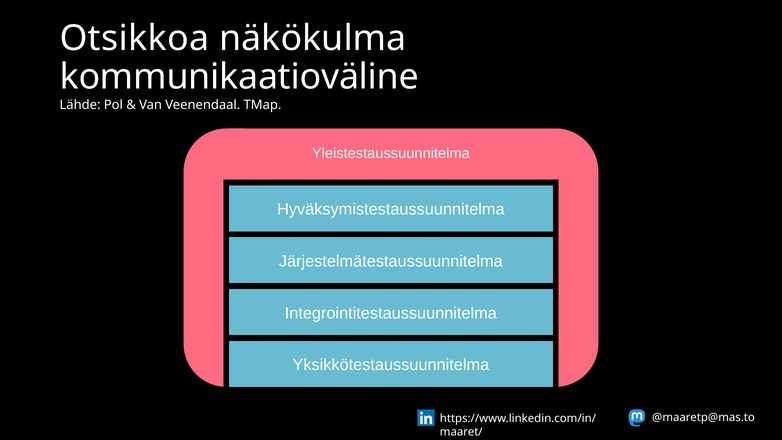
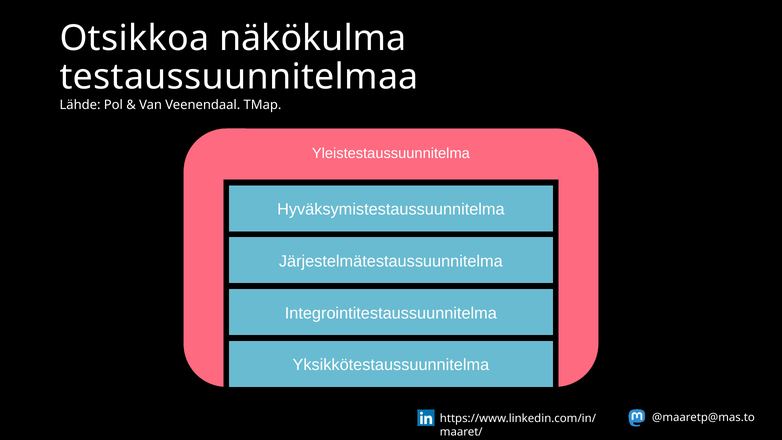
kommunikaatioväline: kommunikaatioväline -> testaussuunnitelmaa (239, 77)
